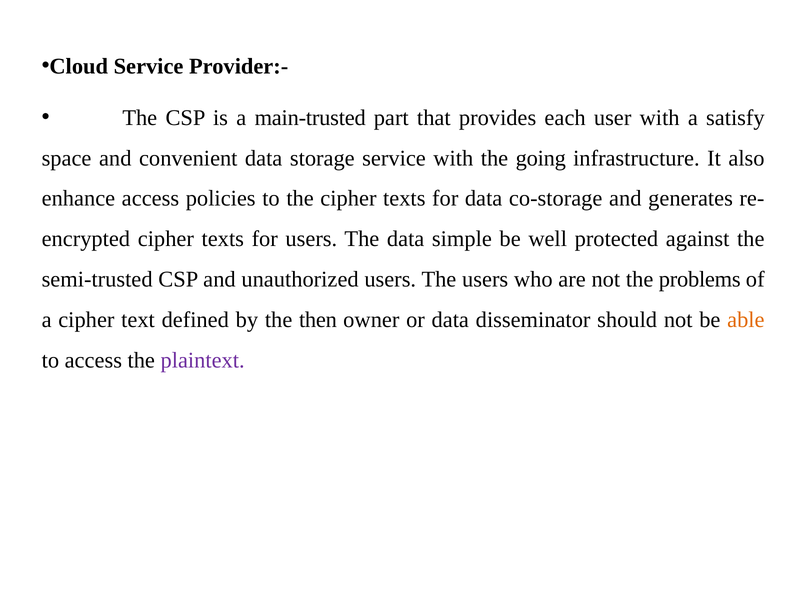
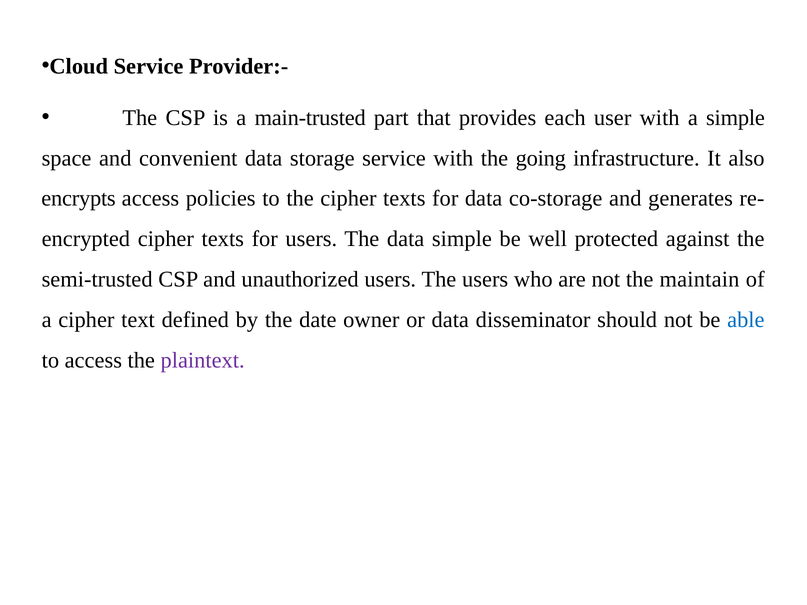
a satisfy: satisfy -> simple (735, 118)
enhance: enhance -> encrypts (79, 199)
problems: problems -> maintain (699, 279)
then: then -> date (318, 320)
able colour: orange -> blue (746, 320)
